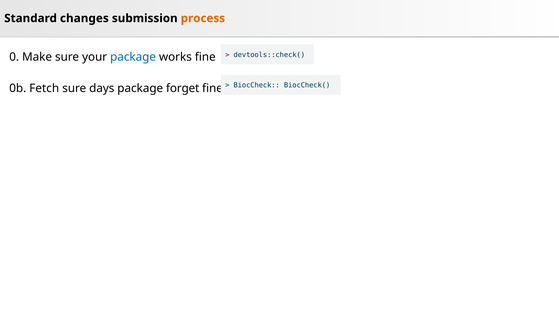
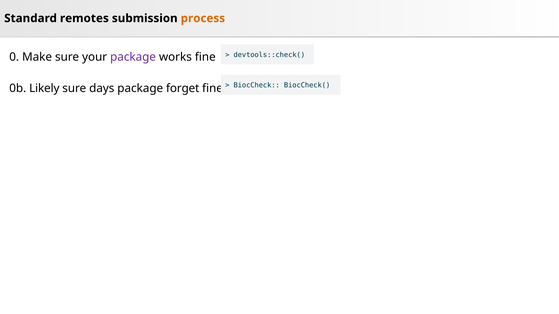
changes: changes -> remotes (84, 18)
package colour: blue -> purple (133, 57)
Fetch: Fetch -> Likely (44, 88)
